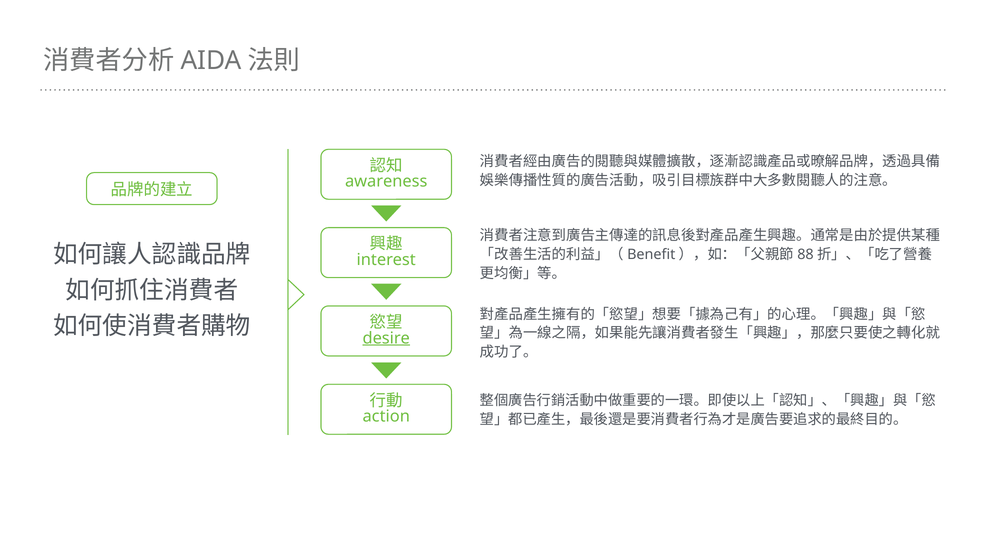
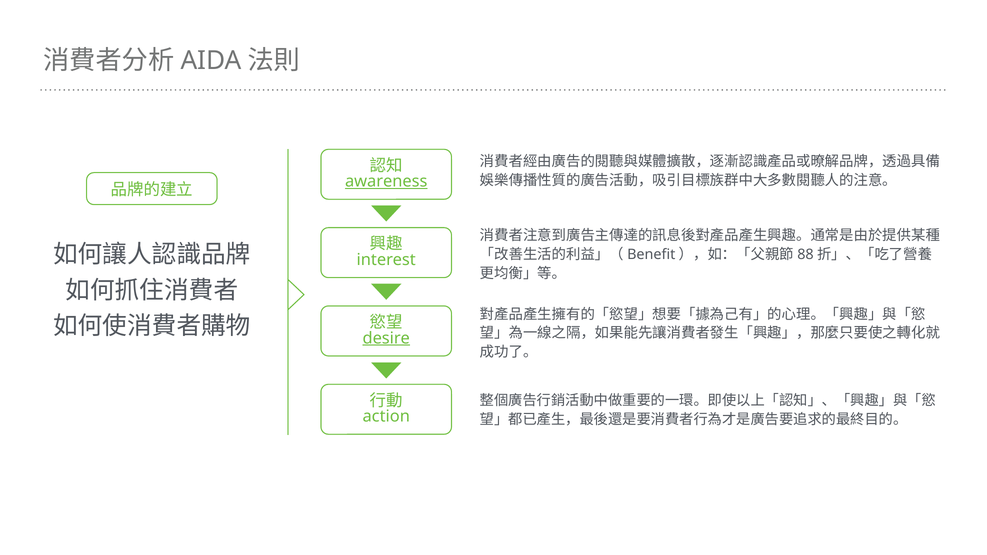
awareness underline: none -> present (386, 182)
